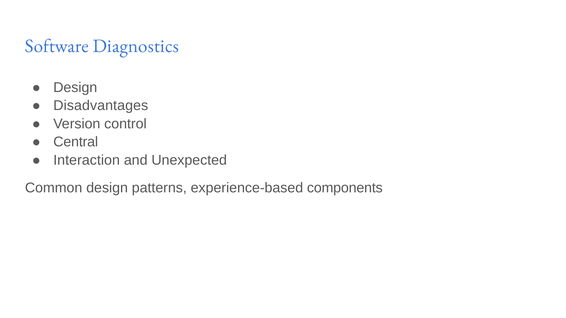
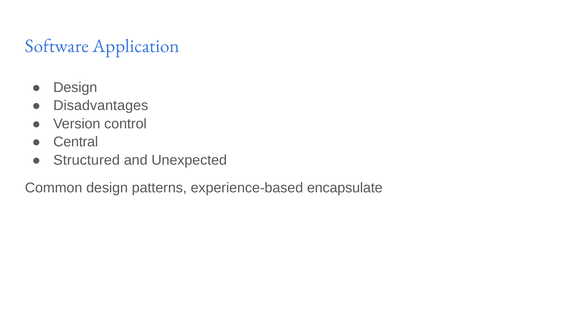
Diagnostics: Diagnostics -> Application (136, 46)
Interaction: Interaction -> Structured (87, 160)
components: components -> encapsulate (345, 188)
